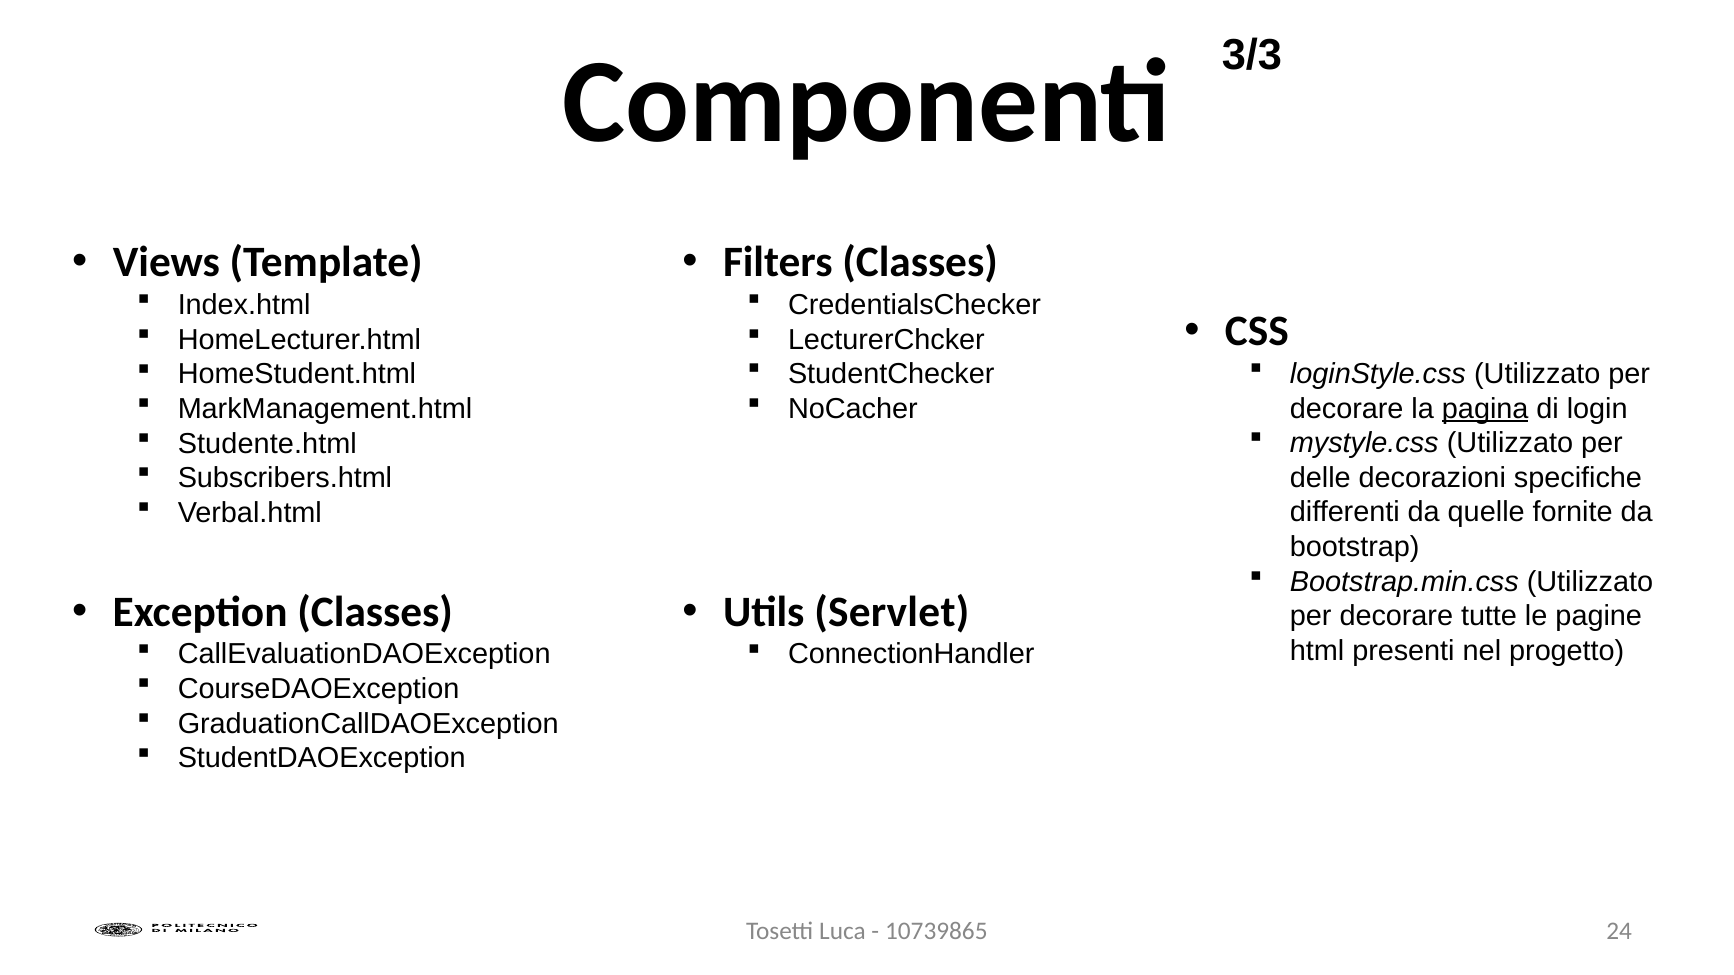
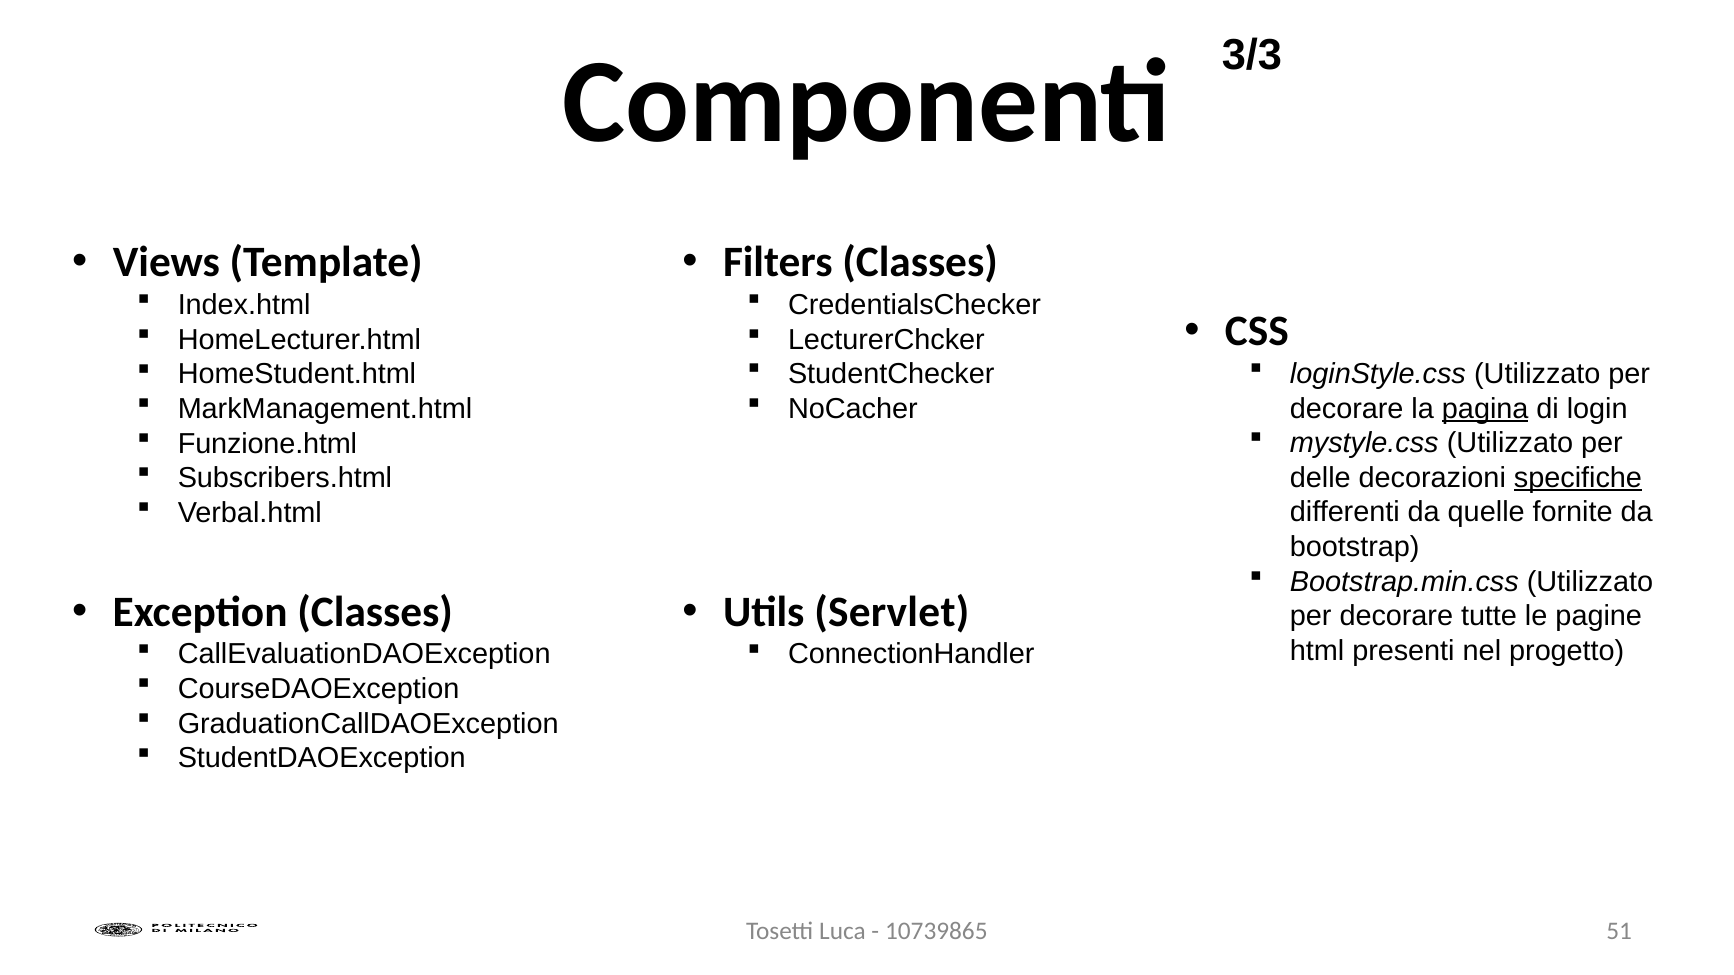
Studente.html: Studente.html -> Funzione.html (267, 444)
specifiche underline: none -> present (1578, 478)
24: 24 -> 51 (1619, 932)
